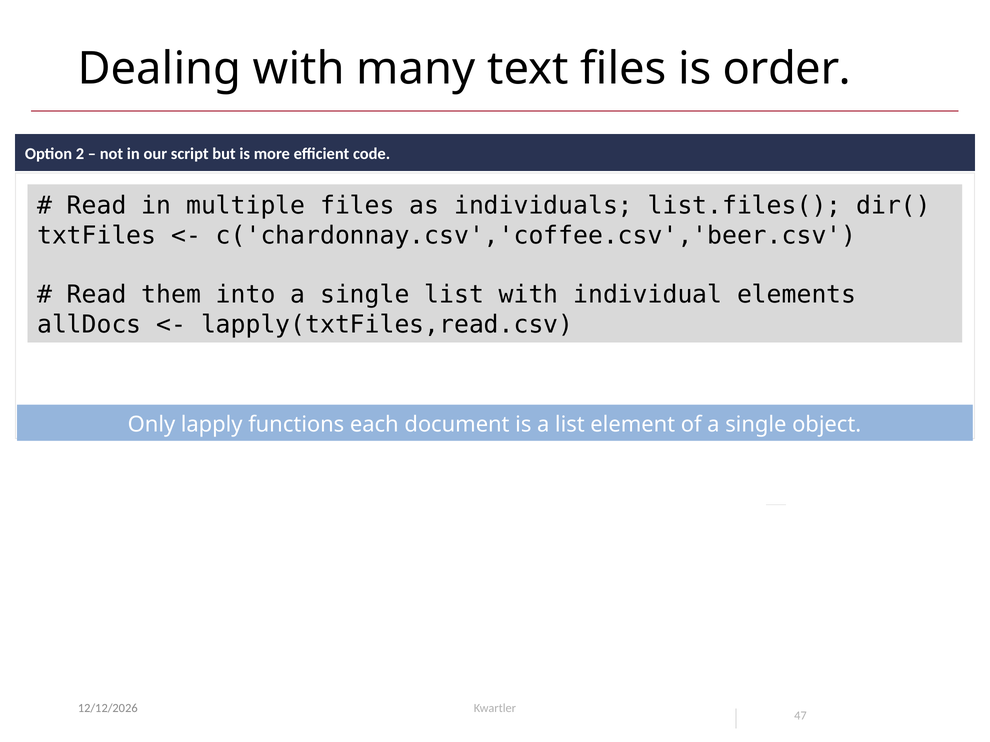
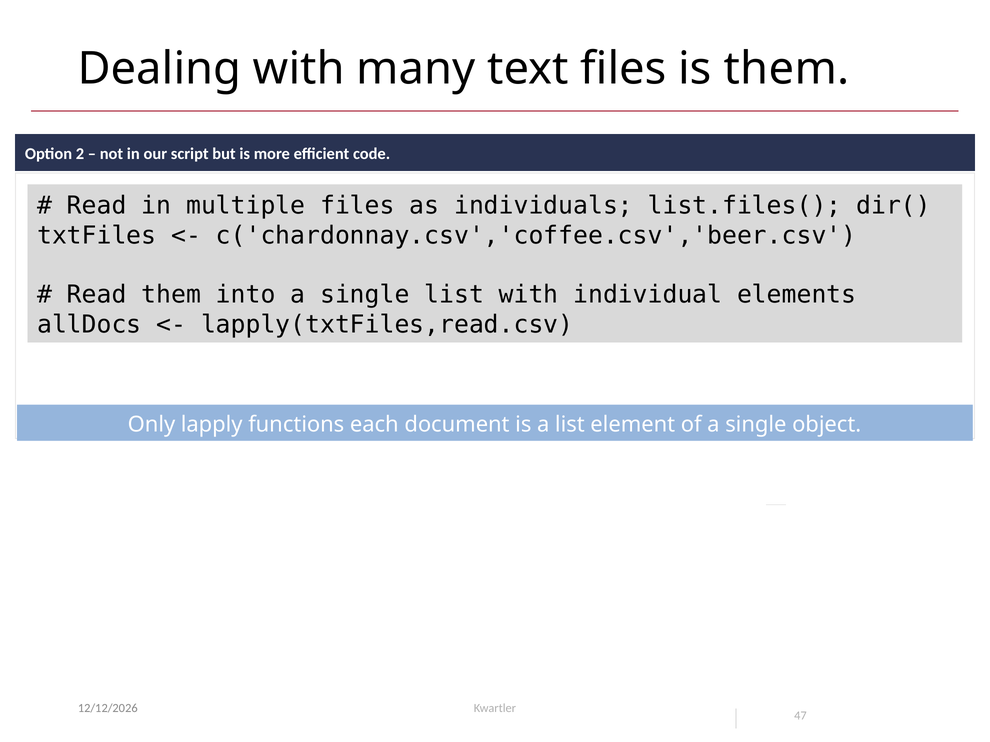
is order: order -> them (787, 69)
